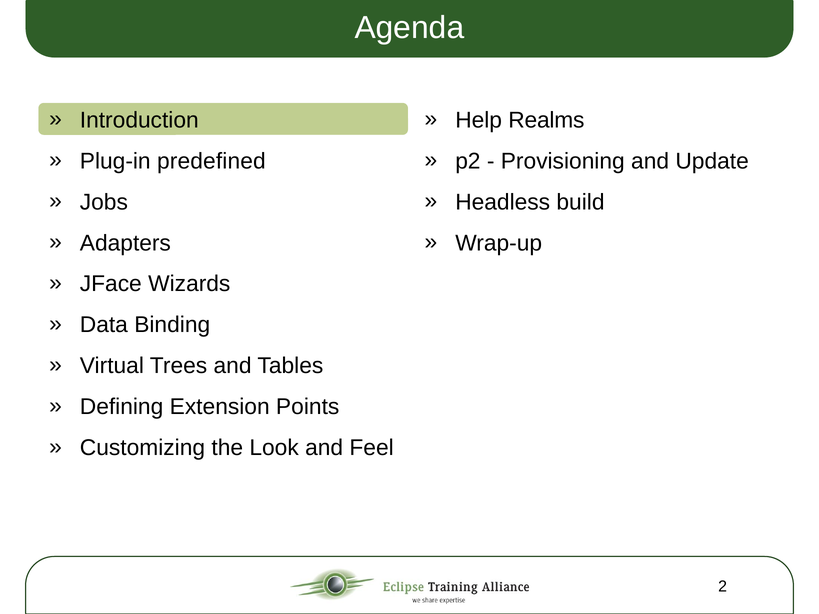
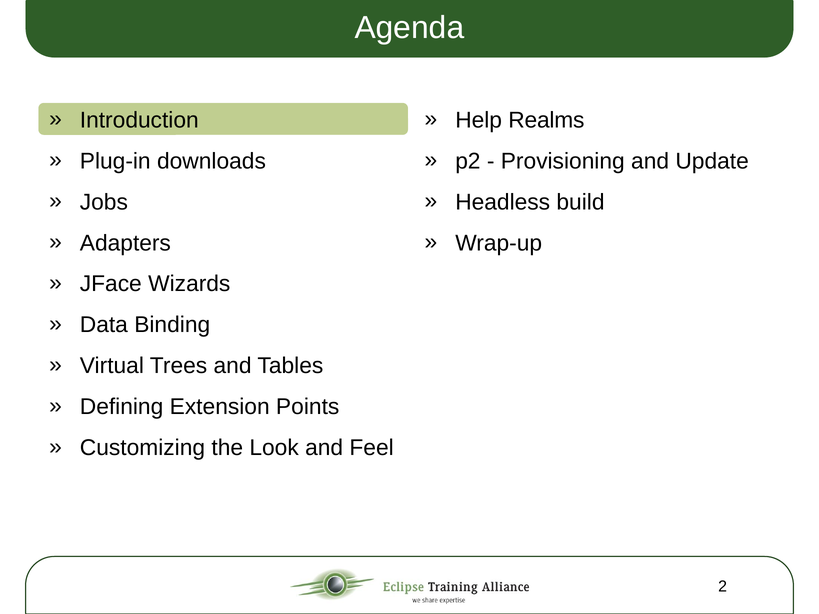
predefined: predefined -> downloads (211, 161)
